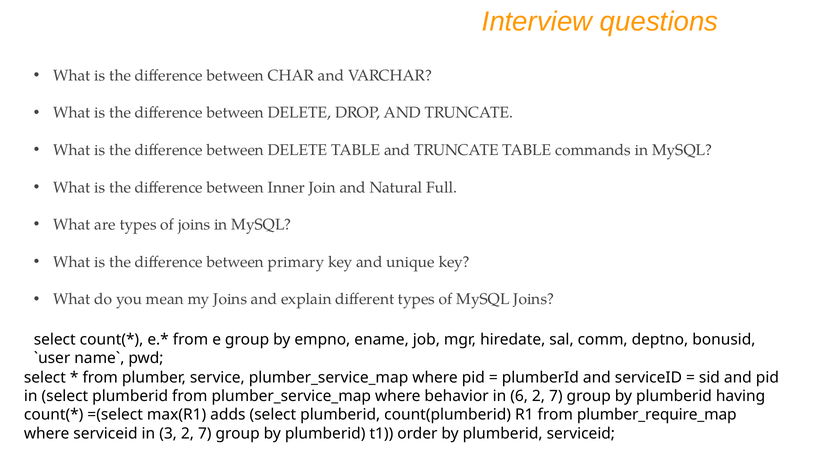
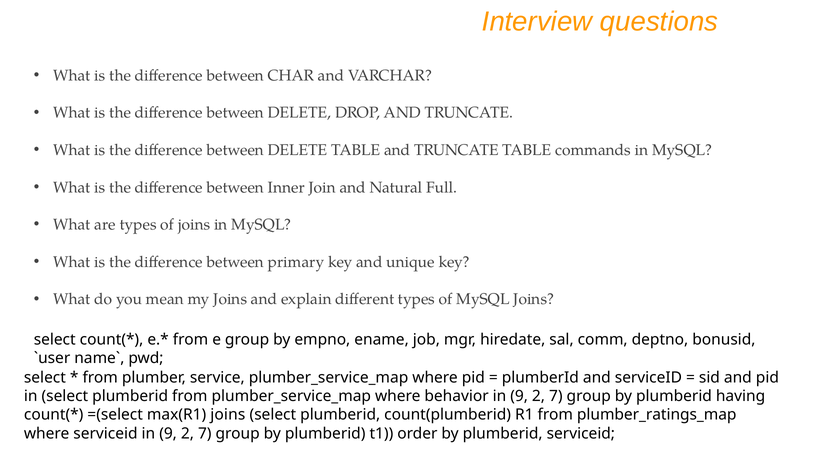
6: 6 -> 9 (519, 396)
max(R1 adds: adds -> joins (228, 415)
plumber_require_map: plumber_require_map -> plumber_ratings_map (657, 415)
serviceid in 3: 3 -> 9 (168, 433)
